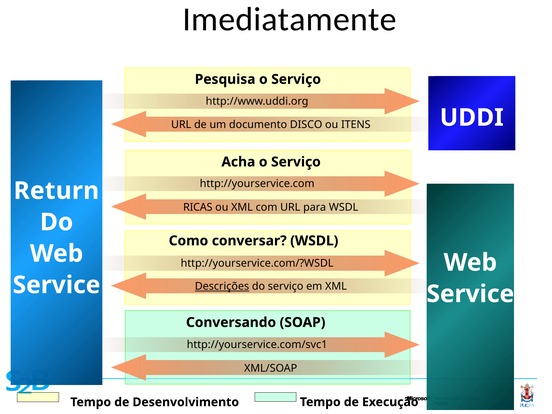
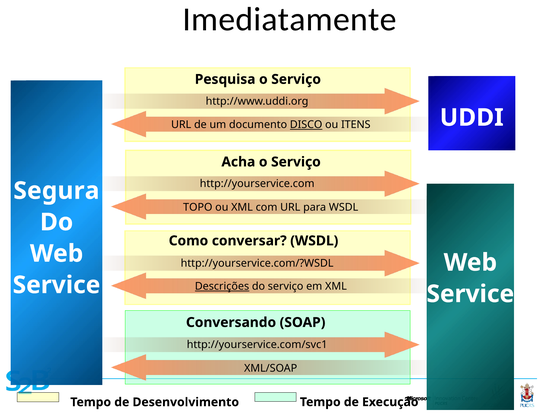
DISCO underline: none -> present (306, 125)
Return: Return -> Segura (56, 191)
RICAS: RICAS -> TOPO (198, 207)
